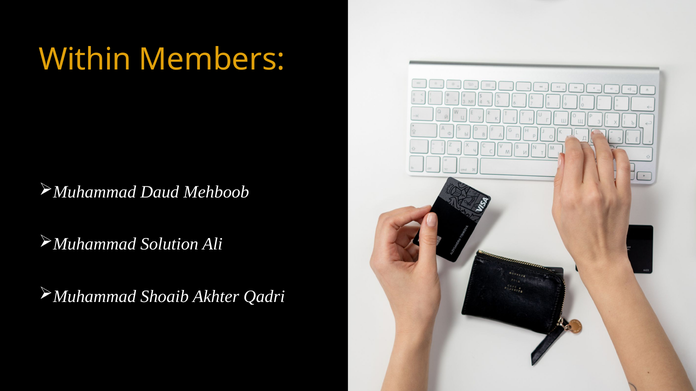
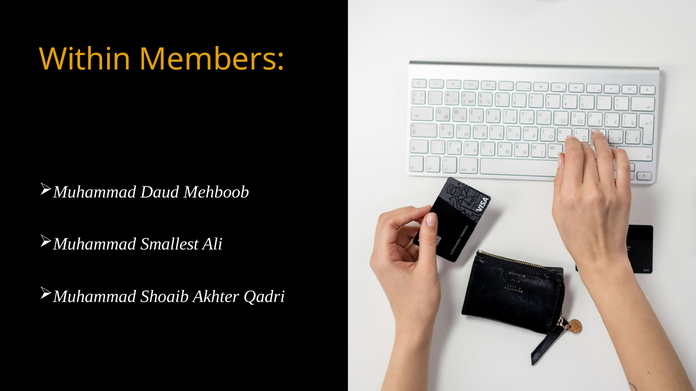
Solution: Solution -> Smallest (169, 245)
